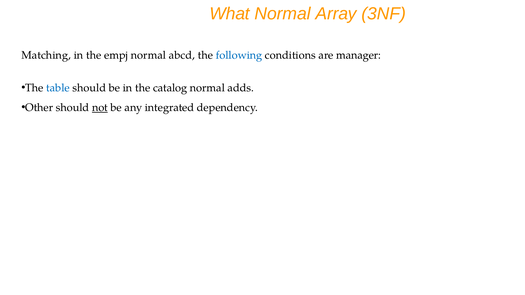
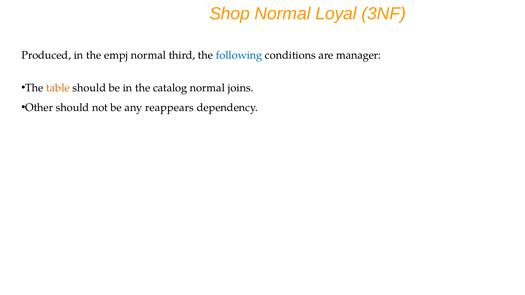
What: What -> Shop (230, 14)
Array: Array -> Loyal (336, 14)
Matching: Matching -> Produced (46, 55)
abcd: abcd -> third (182, 55)
table colour: blue -> orange (58, 88)
adds: adds -> joins (241, 88)
not underline: present -> none (100, 108)
integrated: integrated -> reappears (169, 108)
